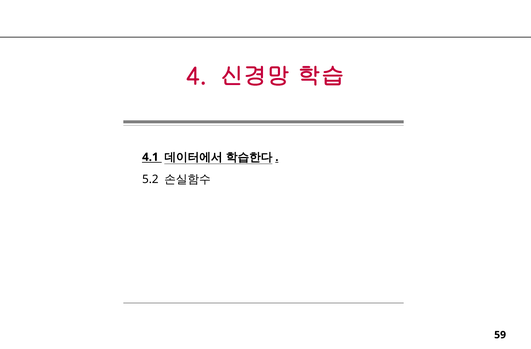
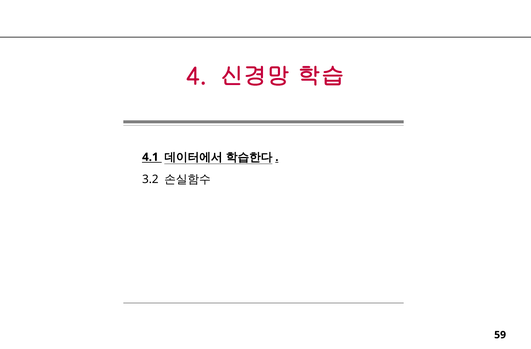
5.2: 5.2 -> 3.2 (150, 179)
